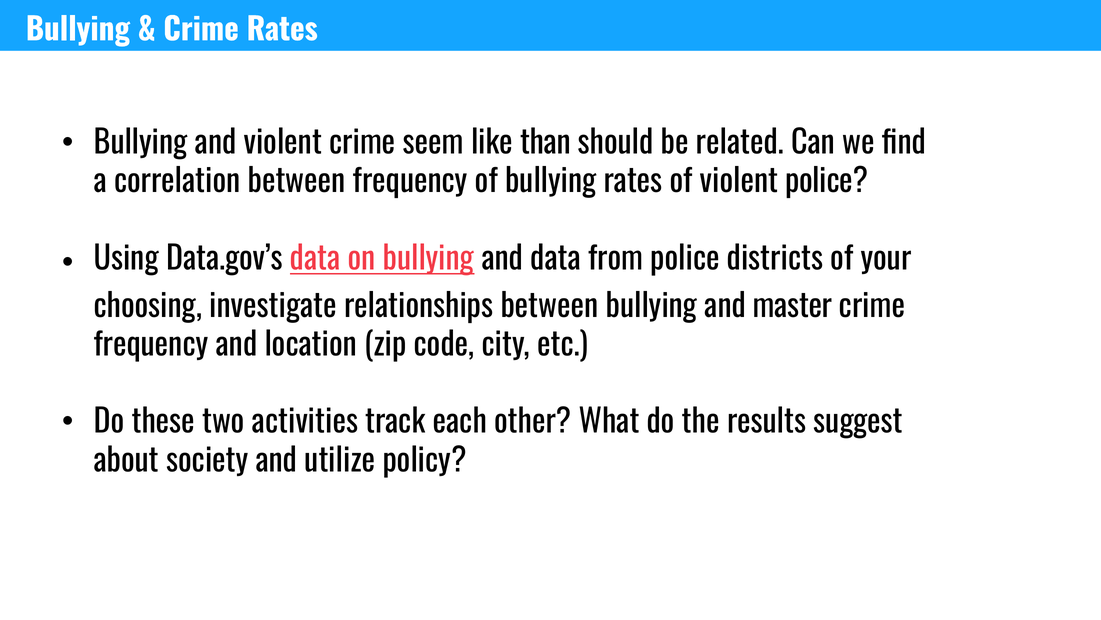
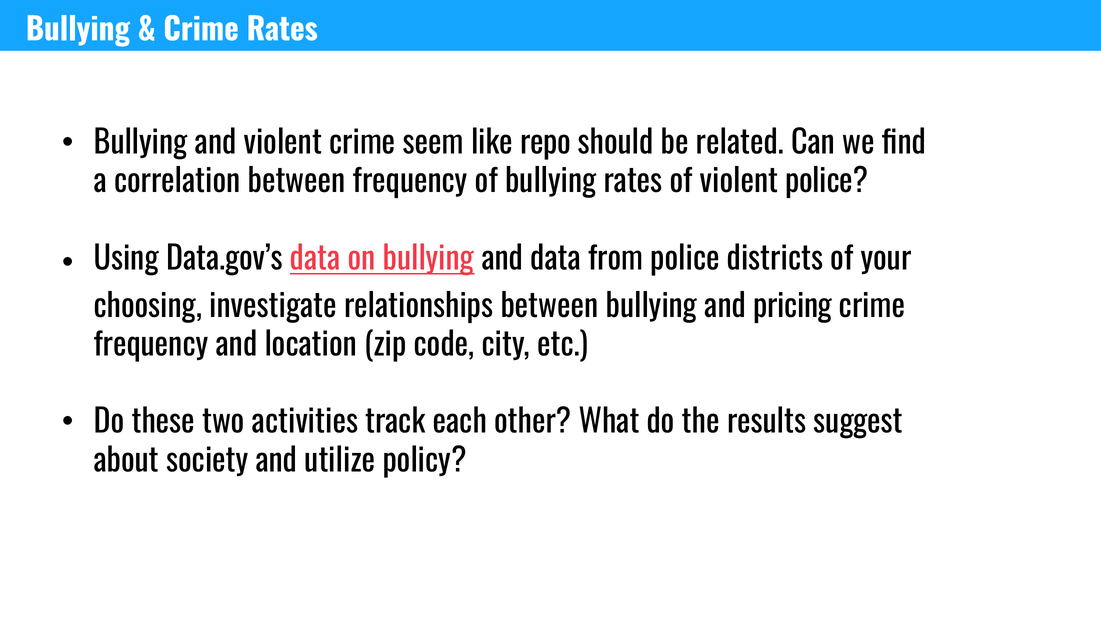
than: than -> repo (546, 143)
master: master -> pricing (793, 306)
